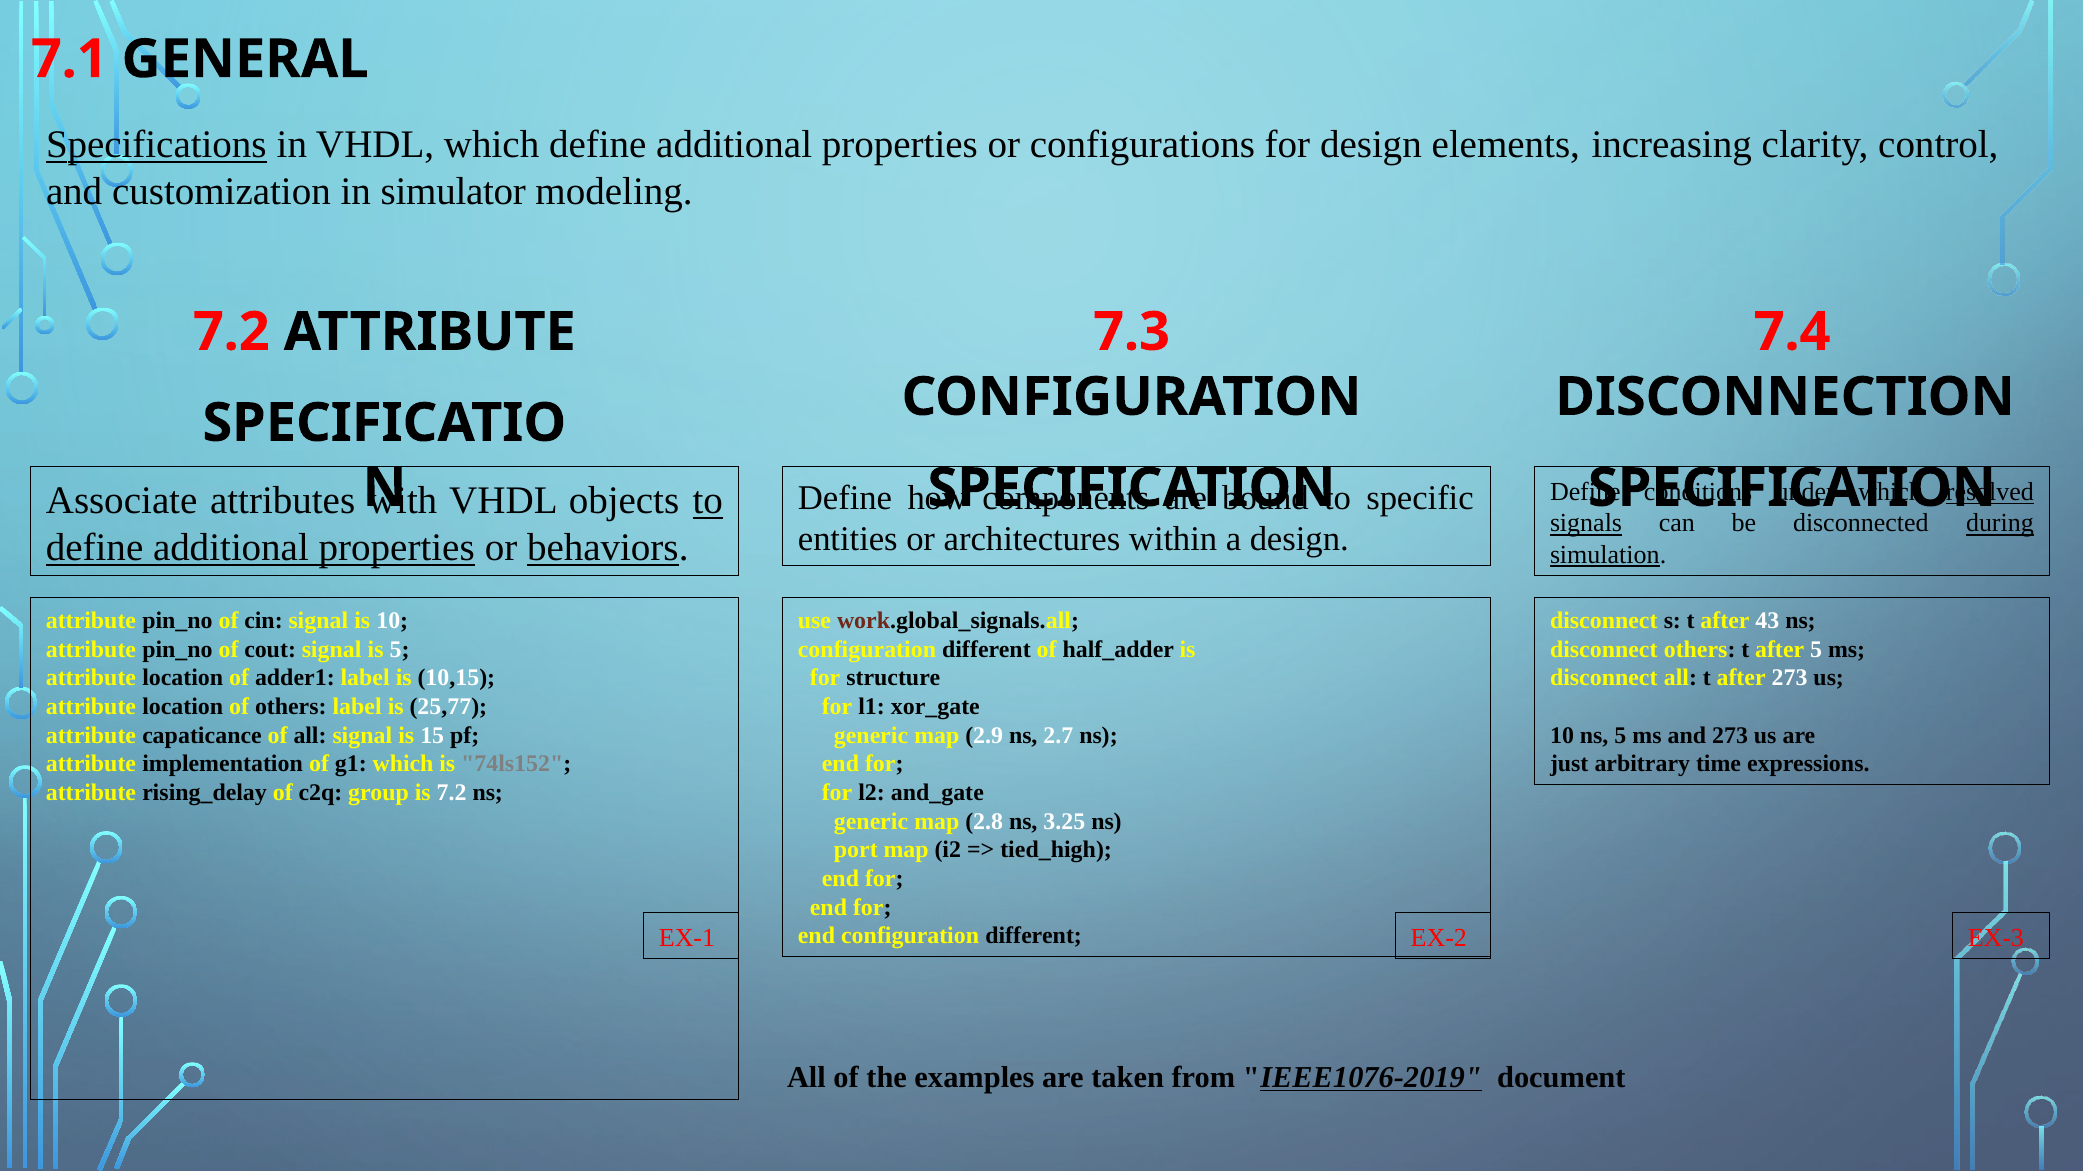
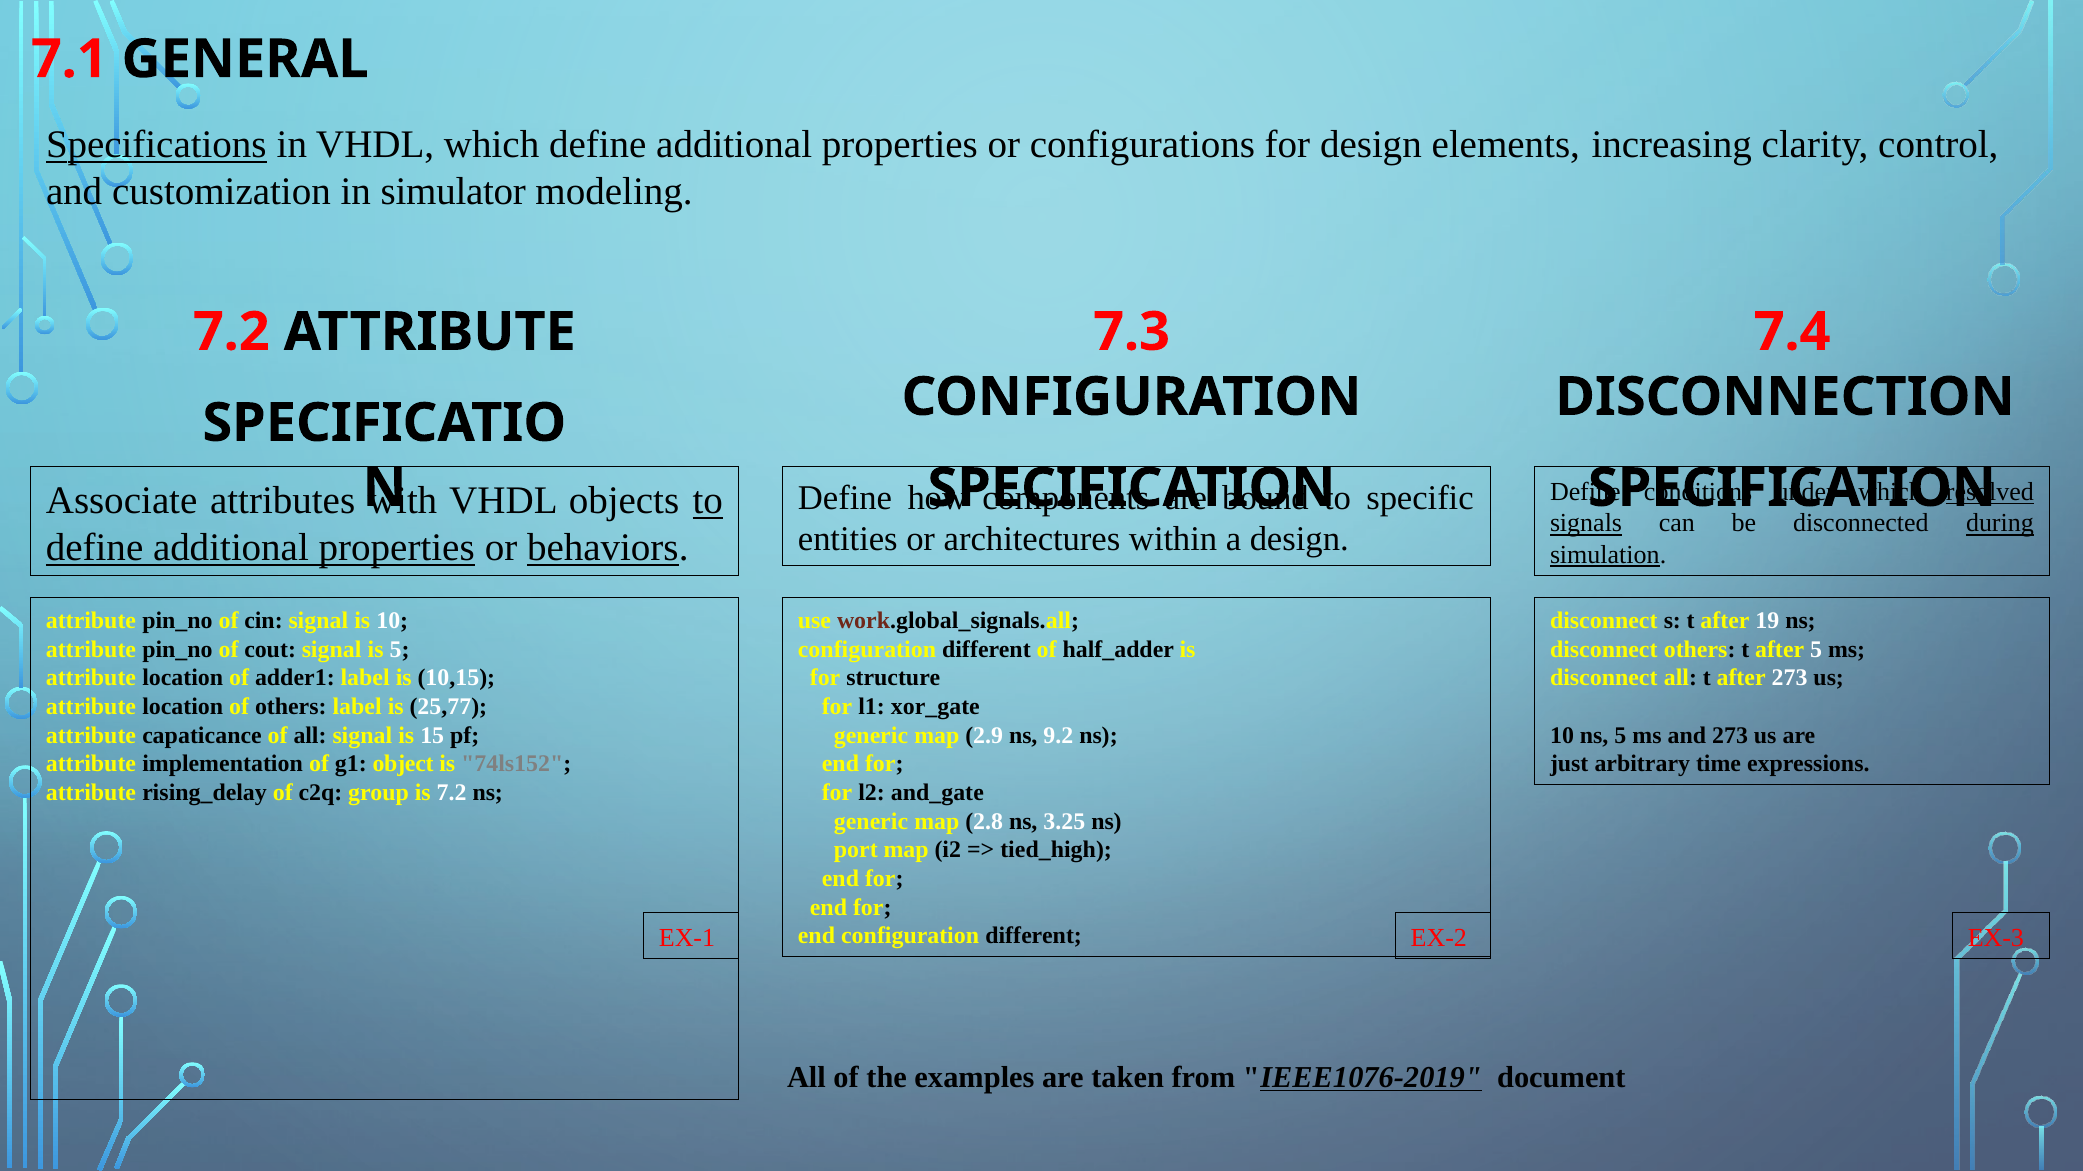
43: 43 -> 19 (1767, 621)
2.7: 2.7 -> 9.2 (1058, 736)
g1 which: which -> object (403, 764)
